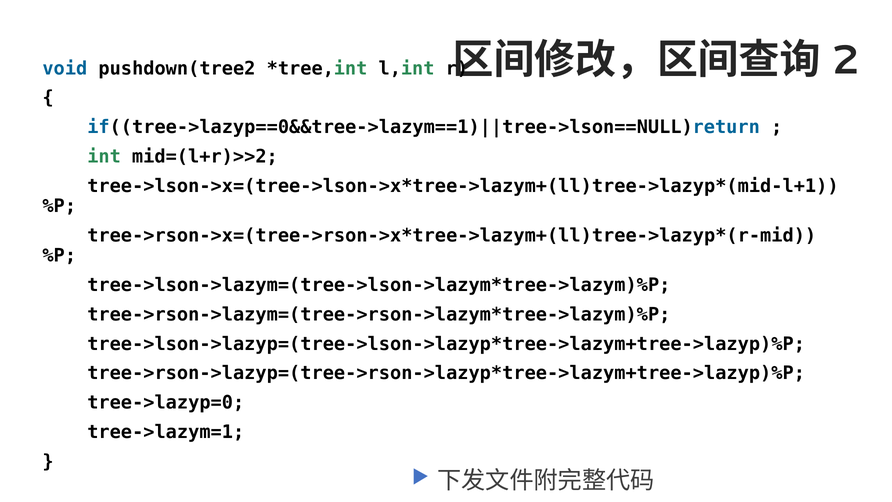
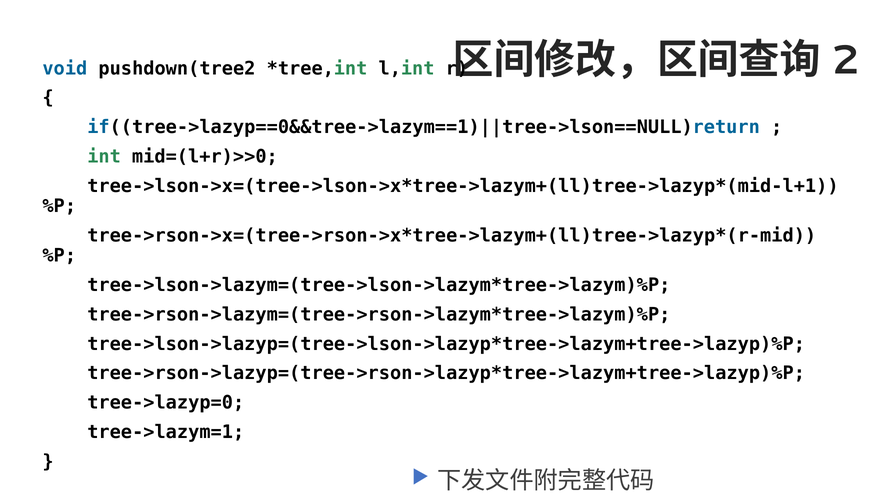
mid=(l+r)>>2: mid=(l+r)>>2 -> mid=(l+r)>>0 (205, 157)
